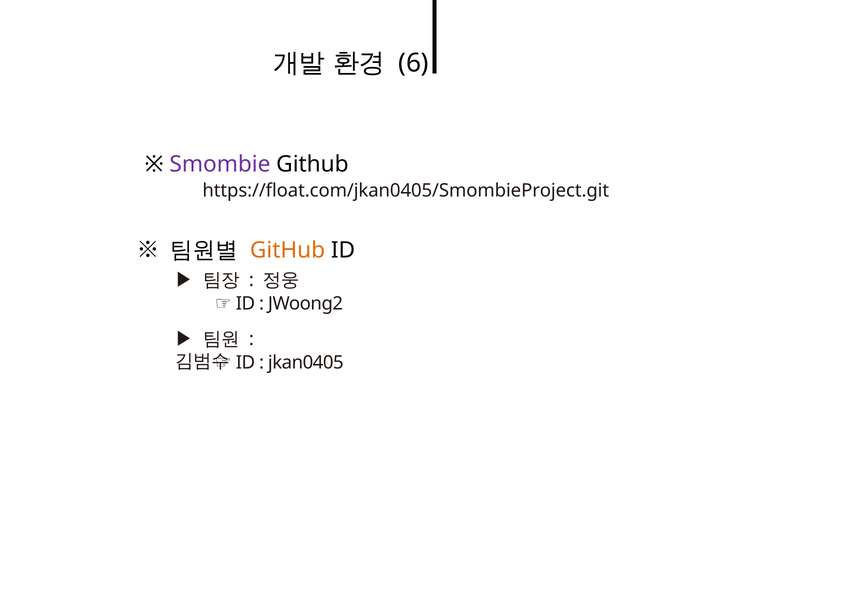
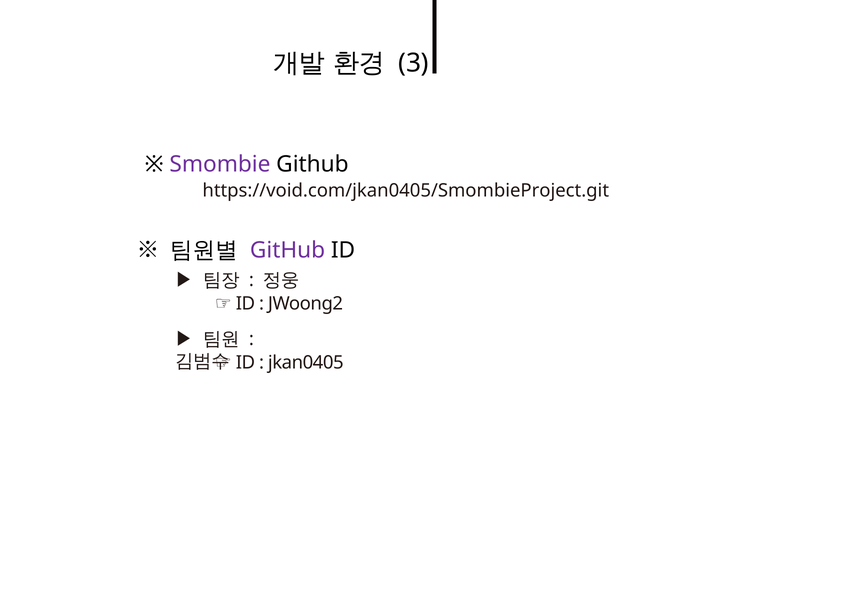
6: 6 -> 3 (414, 63)
https://float.com/jkan0405/SmombieProject.git: https://float.com/jkan0405/SmombieProject.git -> https://void.com/jkan0405/SmombieProject.git (406, 190)
GitHub colour: orange -> purple (288, 250)
